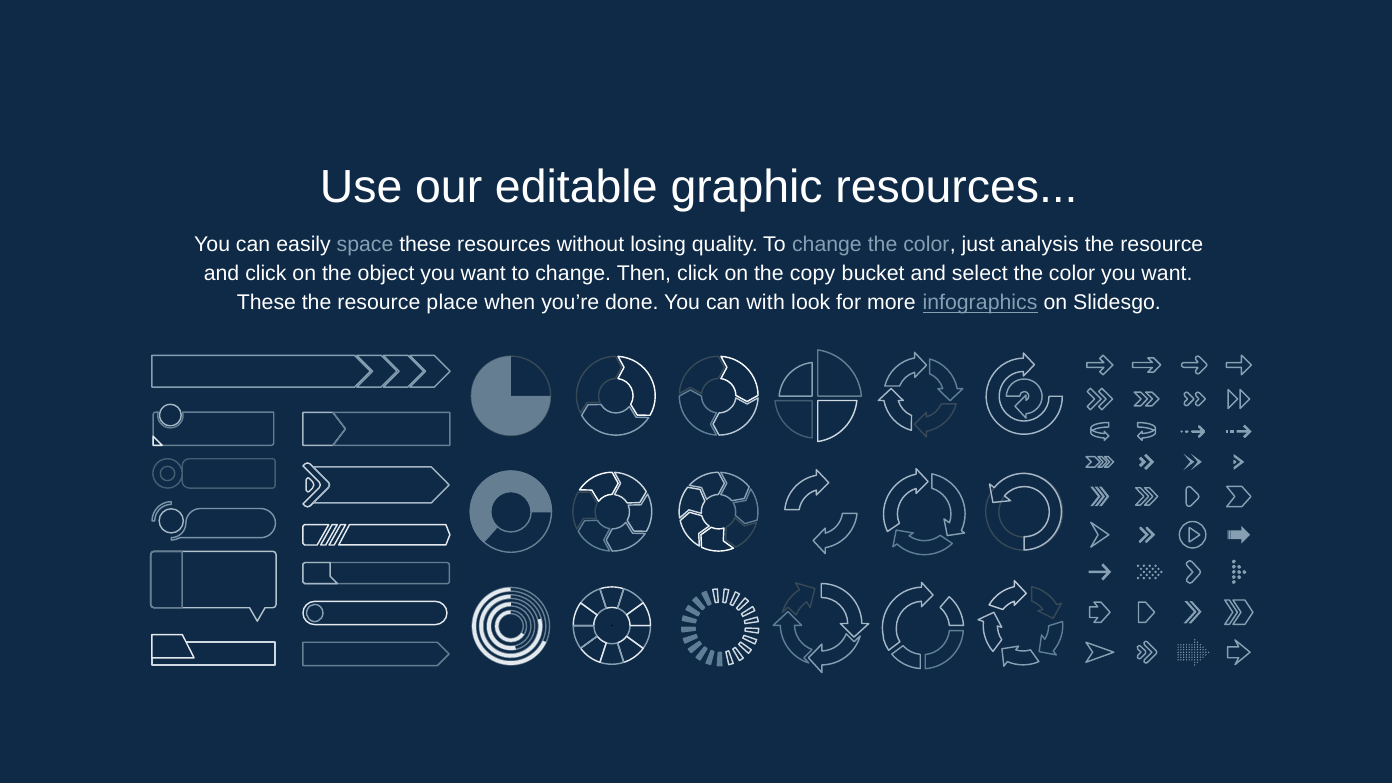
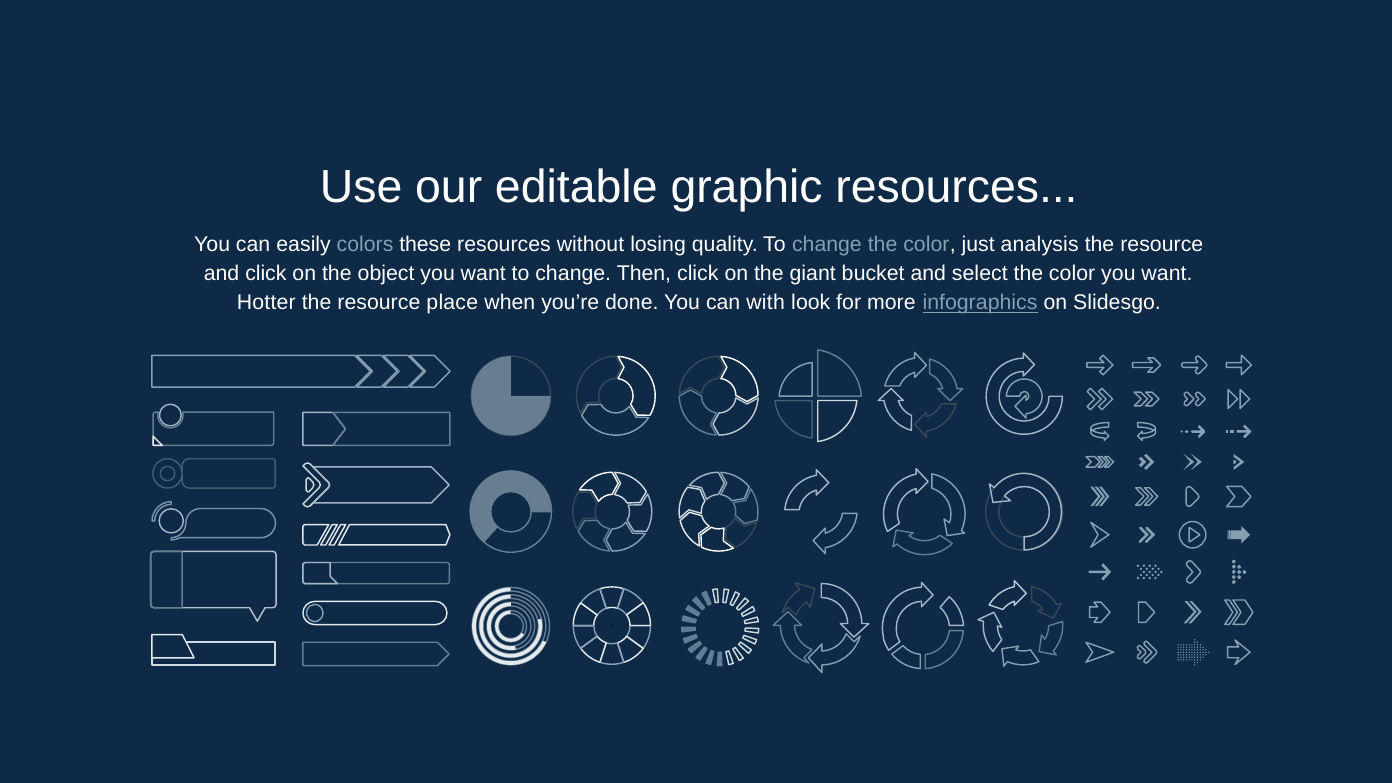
space: space -> colors (365, 244)
copy: copy -> giant (813, 274)
These: These -> Hotter (266, 303)
